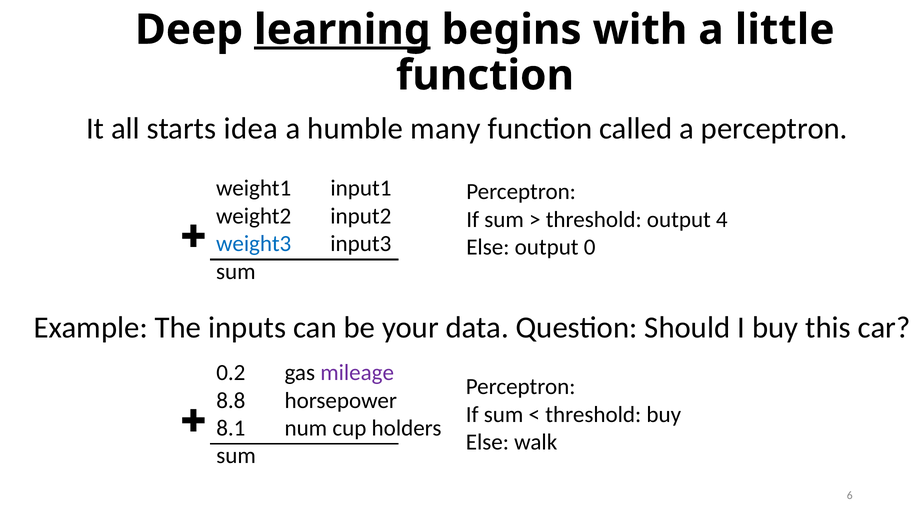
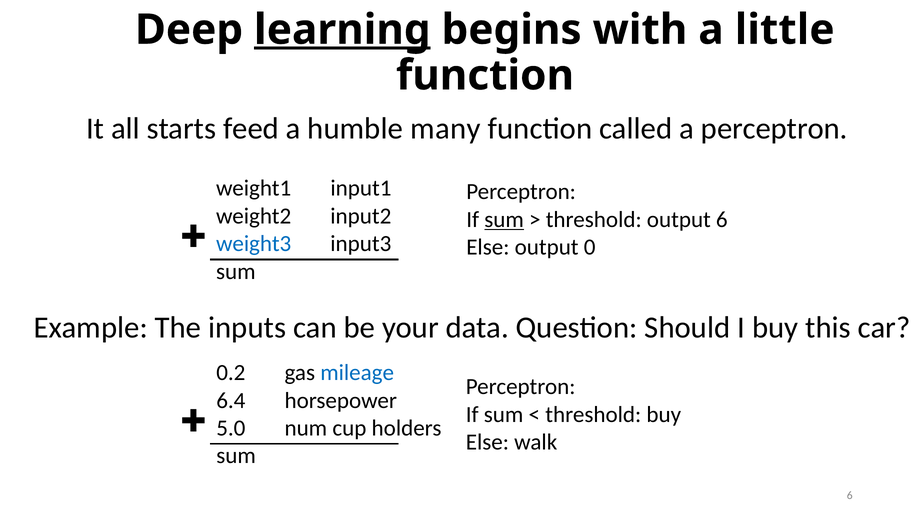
idea: idea -> feed (251, 129)
sum underline: none -> present (504, 220)
output 4: 4 -> 6 (722, 220)
mileage colour: purple -> blue (357, 373)
8.8: 8.8 -> 6.4 (231, 401)
8.1: 8.1 -> 5.0 (231, 428)
